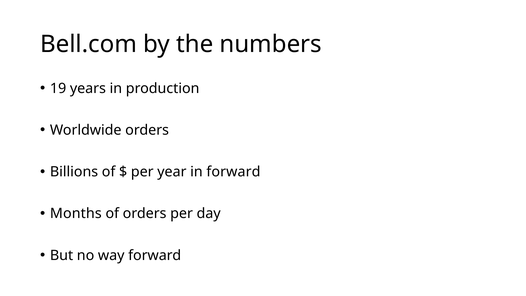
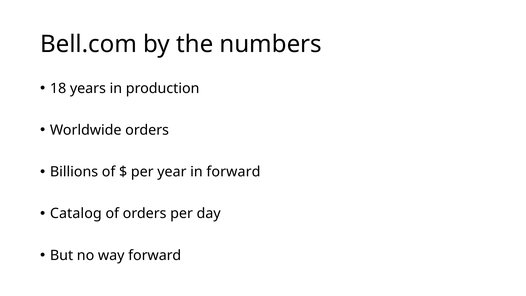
19: 19 -> 18 (58, 88)
Months: Months -> Catalog (76, 213)
